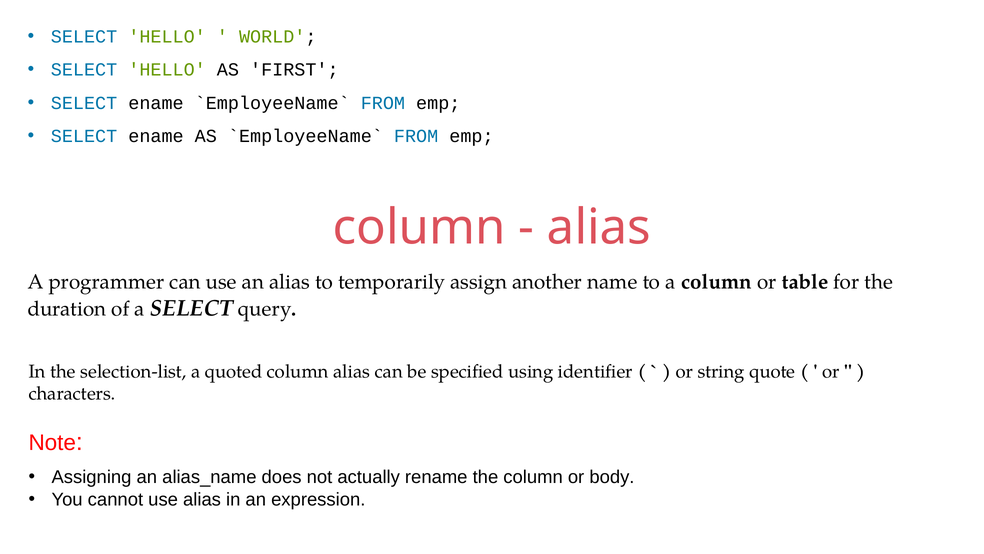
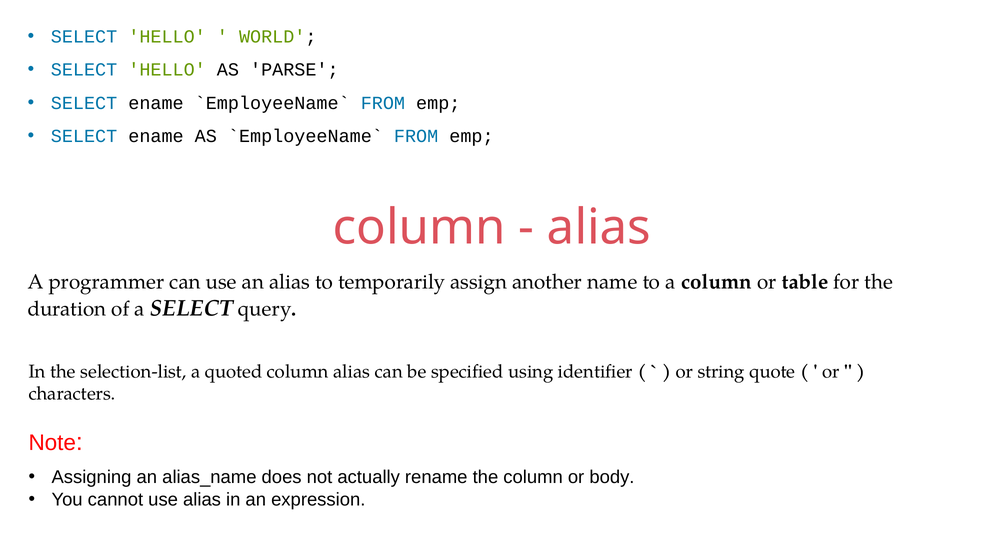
FIRST: FIRST -> PARSE (294, 70)
